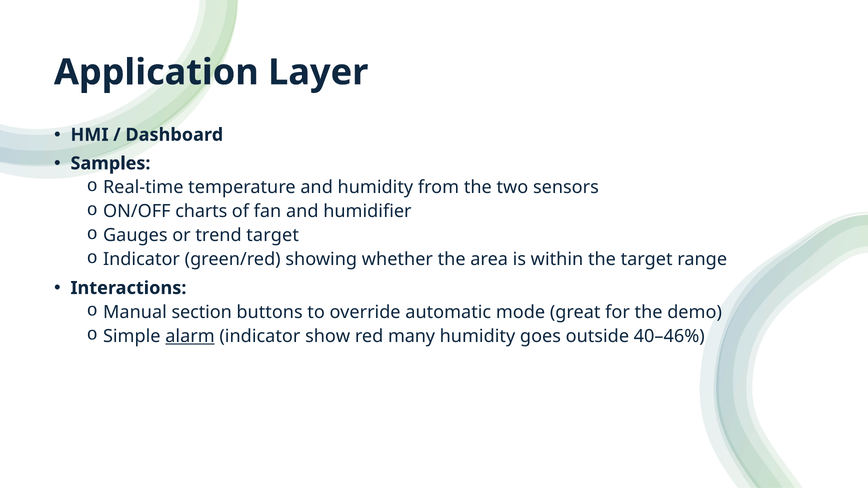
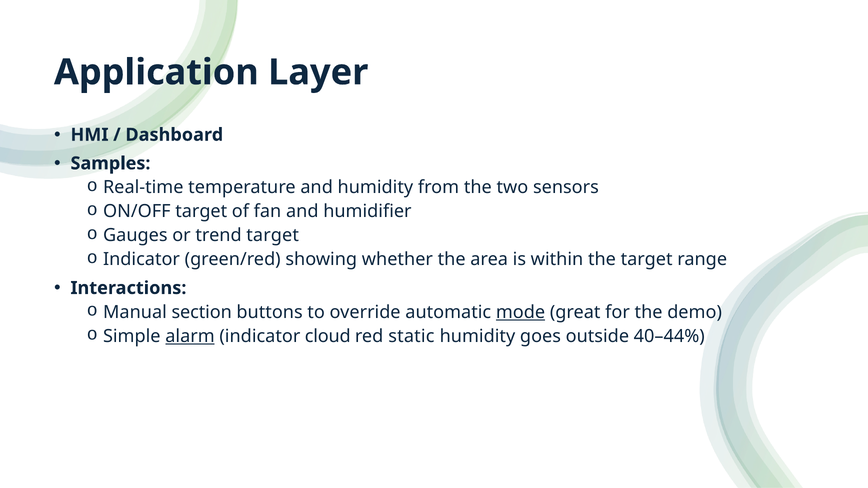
ON/OFF charts: charts -> target (201, 212)
mode underline: none -> present (521, 312)
show: show -> cloud (328, 336)
many: many -> static (411, 336)
40–46%: 40–46% -> 40–44% (669, 336)
